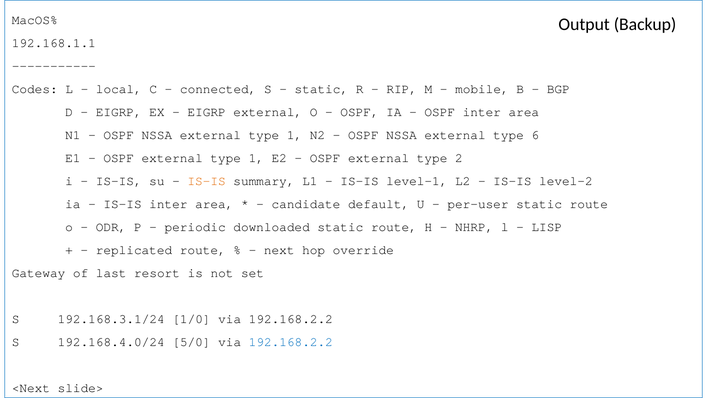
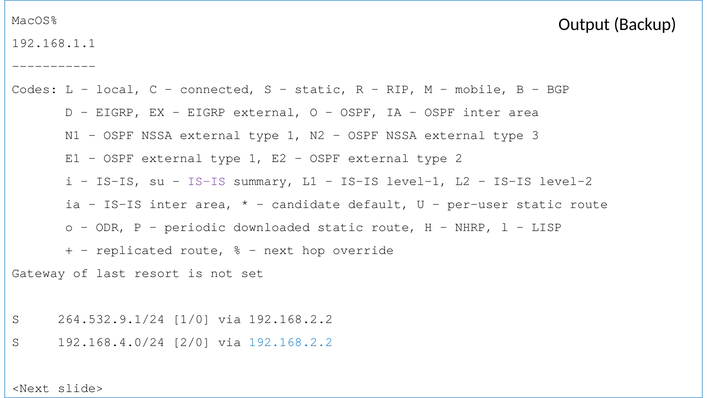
6: 6 -> 3 (535, 135)
IS-IS colour: orange -> purple (207, 181)
192.168.3.1/24: 192.168.3.1/24 -> 264.532.9.1/24 (111, 319)
5/0: 5/0 -> 2/0 (191, 342)
